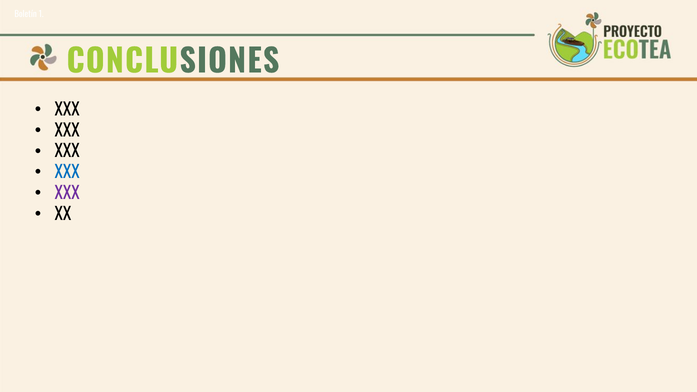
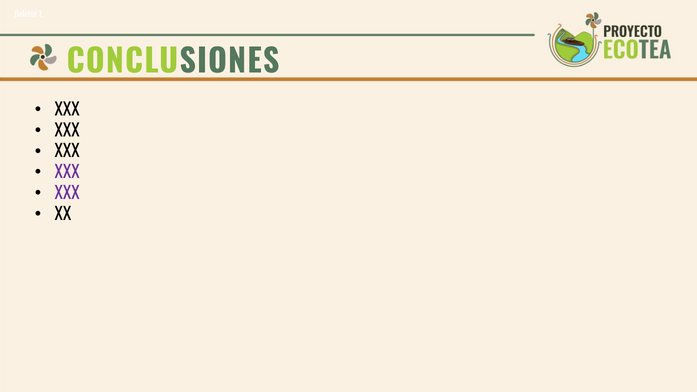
XXX colour: blue -> purple (67, 173)
